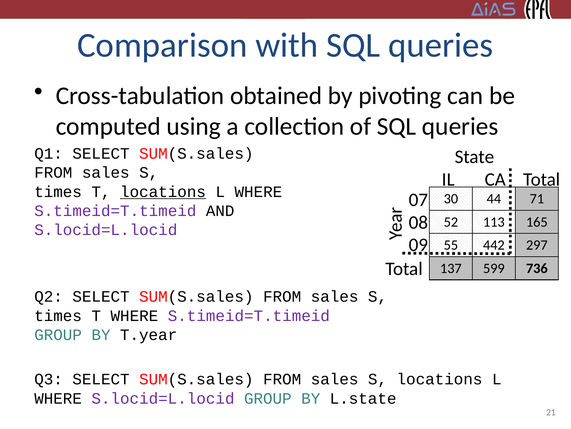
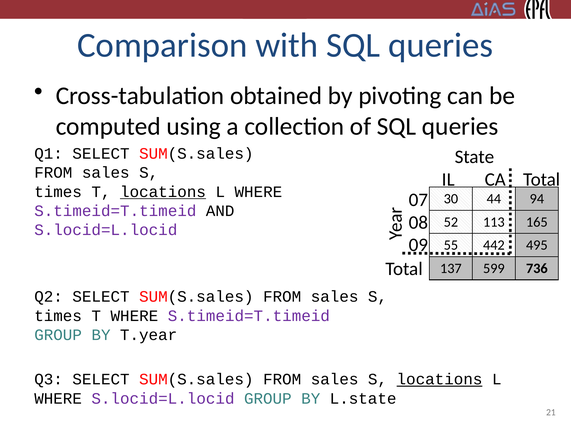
71: 71 -> 94 (537, 198)
297: 297 -> 495 (537, 245)
locations underline: none -> present (440, 379)
